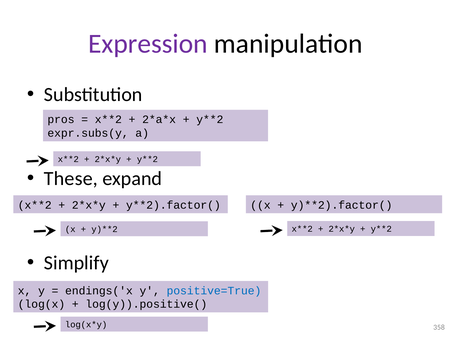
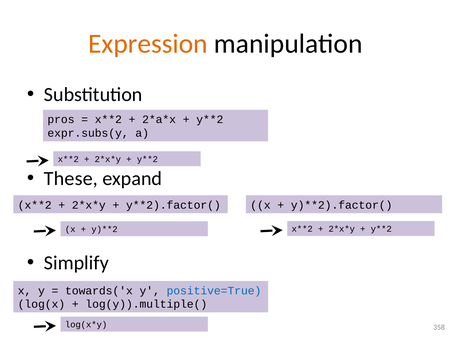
Expression colour: purple -> orange (148, 44)
endings('x: endings('x -> towards('x (99, 291)
log(y)).positive(: log(y)).positive( -> log(y)).multiple( (146, 304)
